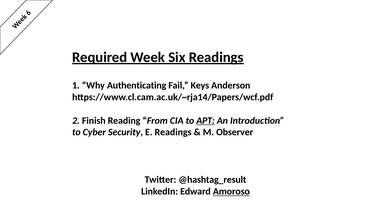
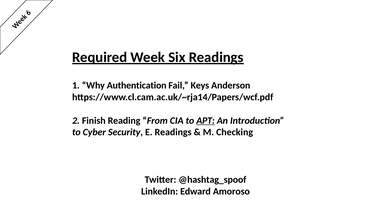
Authenticating: Authenticating -> Authentication (137, 85)
Observer: Observer -> Checking (235, 132)
@hashtag_result: @hashtag_result -> @hashtag_spoof (212, 180)
Amoroso underline: present -> none (231, 191)
